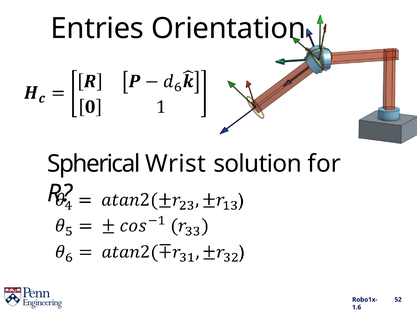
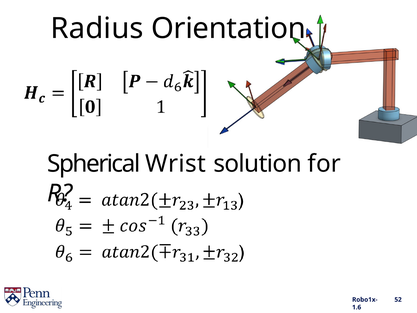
Entries: Entries -> Radius (97, 29)
